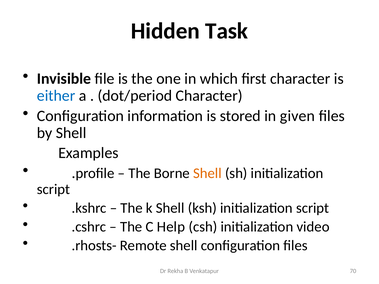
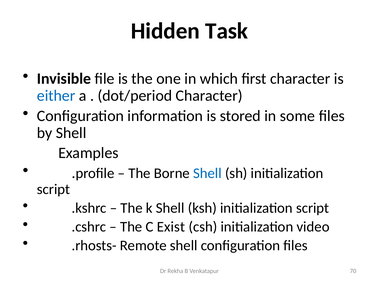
given: given -> some (297, 116)
Shell colour: orange -> blue (207, 174)
Help: Help -> Exist (171, 227)
